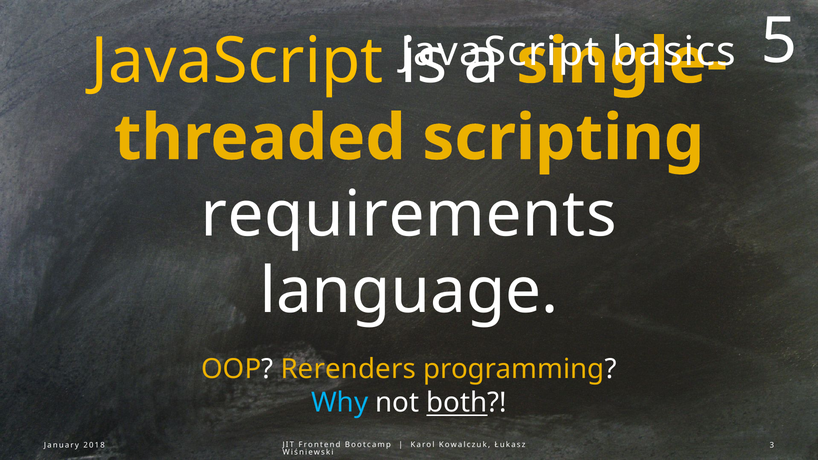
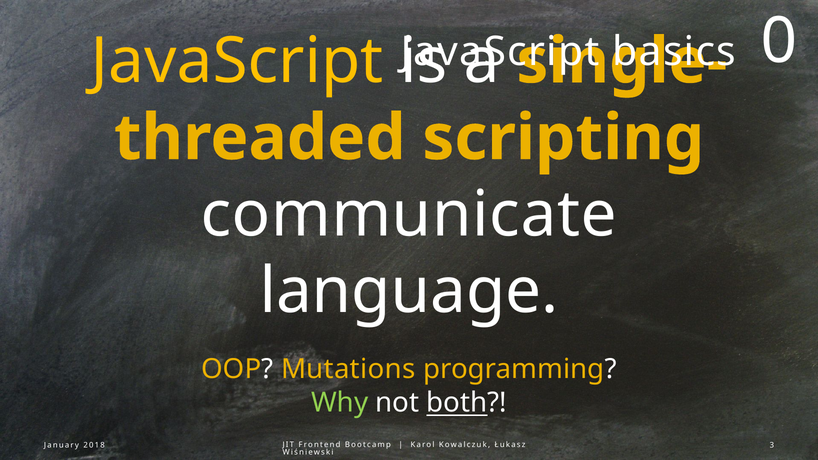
5: 5 -> 0 (779, 41)
requirements: requirements -> communicate (409, 215)
Rerenders: Rerenders -> Mutations (348, 369)
Why colour: light blue -> light green (340, 403)
